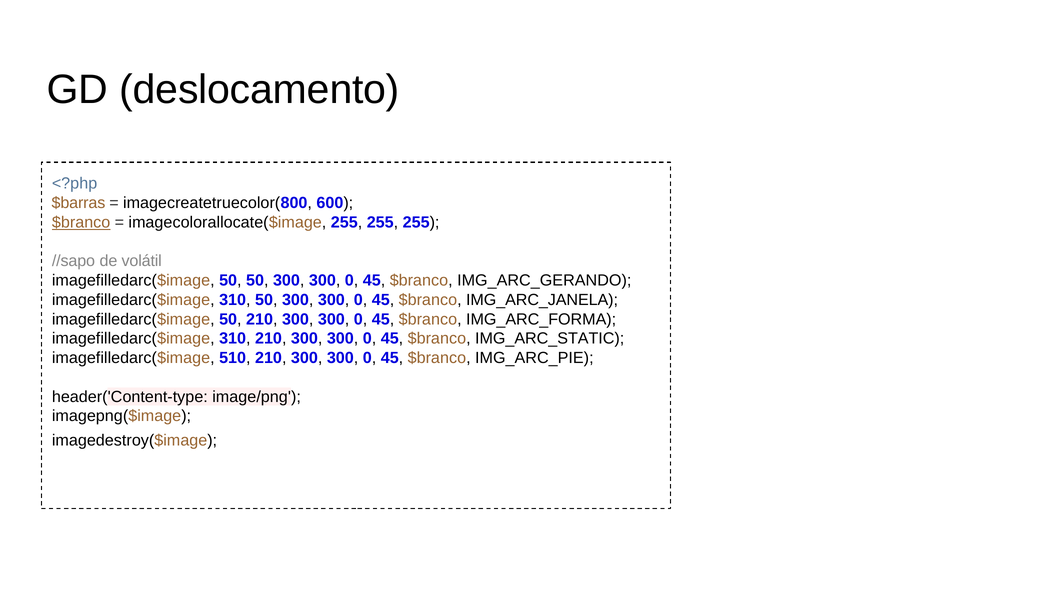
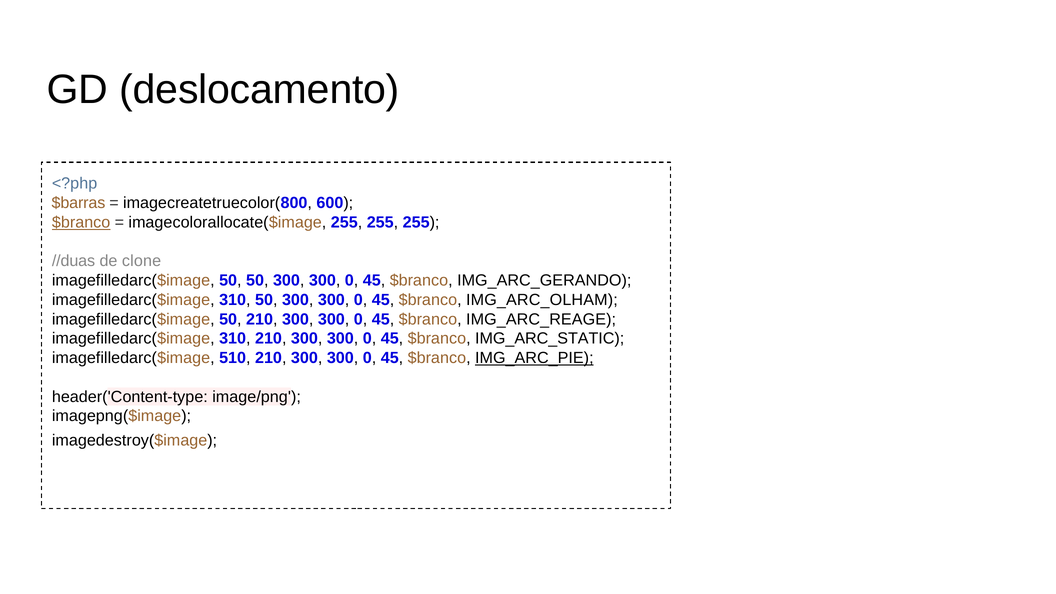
//sapo: //sapo -> //duas (74, 261)
volátil: volátil -> clone (142, 261)
IMG_ARC_JANELA: IMG_ARC_JANELA -> IMG_ARC_OLHAM (542, 300)
IMG_ARC_FORMA: IMG_ARC_FORMA -> IMG_ARC_REAGE (541, 319)
IMG_ARC_PIE underline: none -> present (534, 358)
